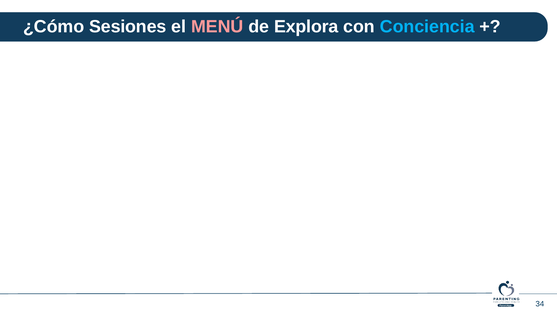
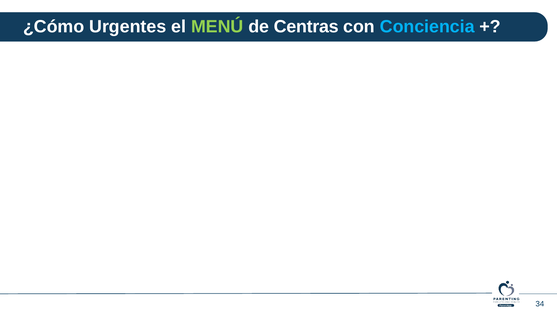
Sesiones: Sesiones -> Urgentes (128, 27)
MENÚ colour: pink -> light green (217, 27)
Explora: Explora -> Centras (306, 27)
